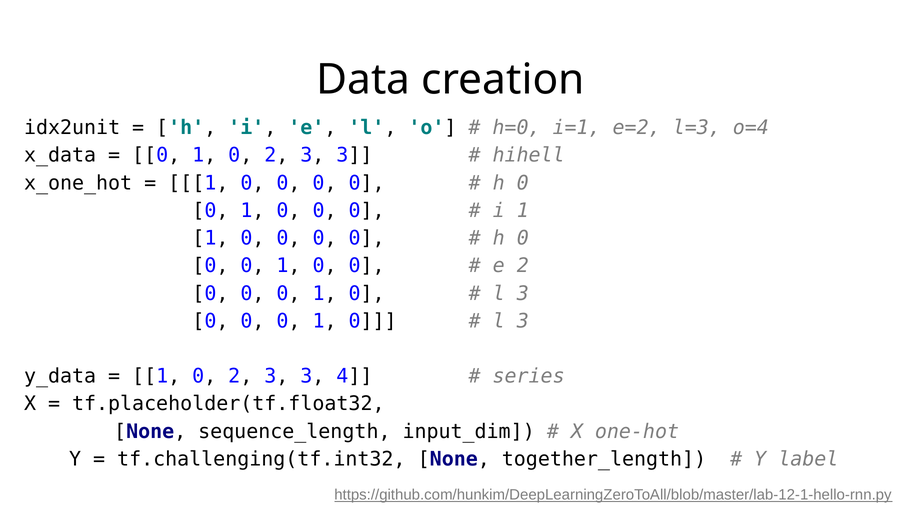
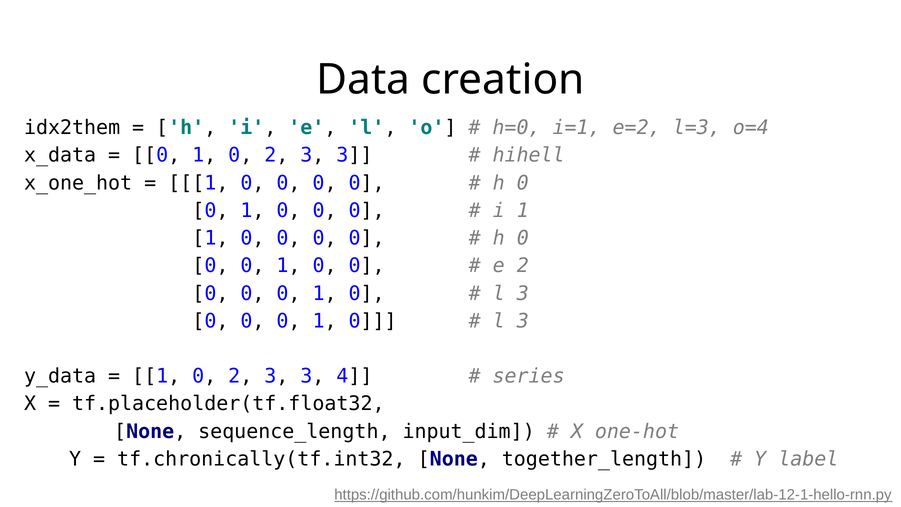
idx2unit: idx2unit -> idx2them (72, 128)
tf.challenging(tf.int32: tf.challenging(tf.int32 -> tf.chronically(tf.int32 (261, 459)
